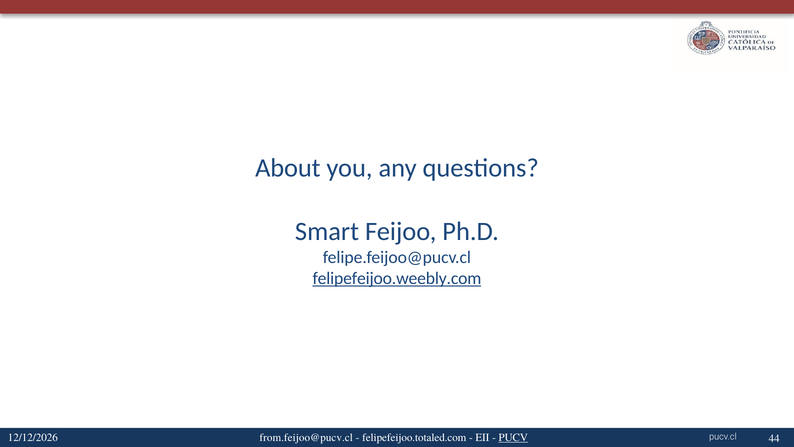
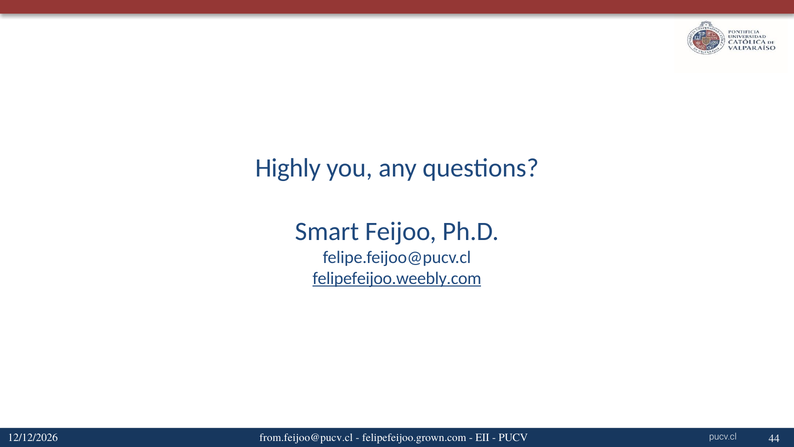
About: About -> Highly (288, 168)
felipefeijoo.totaled.com: felipefeijoo.totaled.com -> felipefeijoo.grown.com (414, 437)
PUCV underline: present -> none (513, 437)
